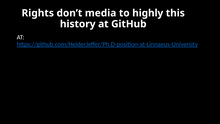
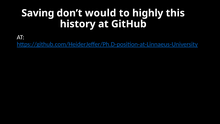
Rights: Rights -> Saving (38, 13)
media: media -> would (101, 13)
